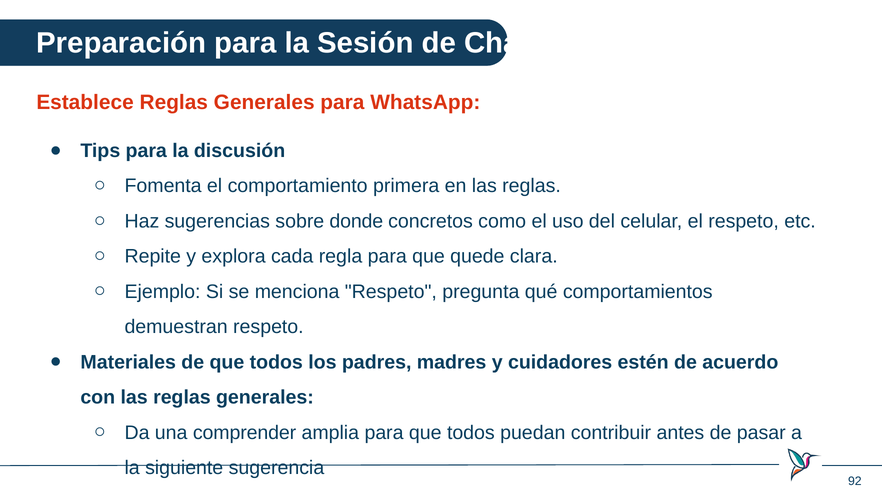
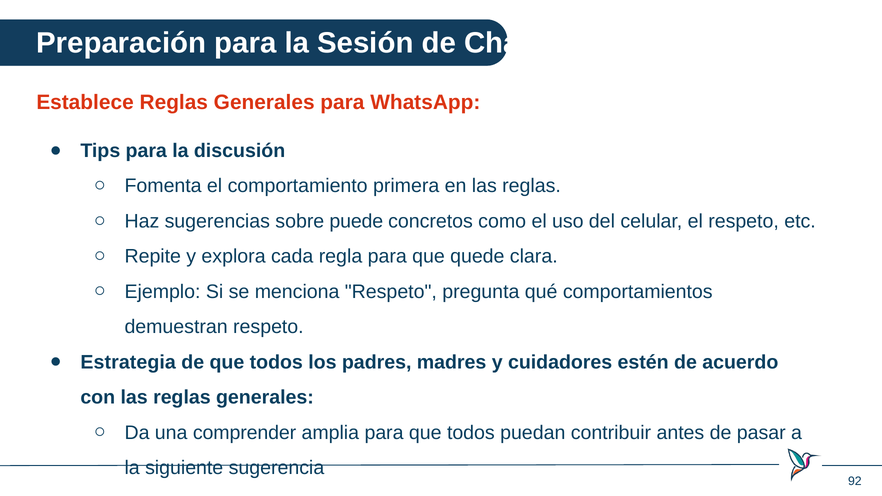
donde: donde -> puede (356, 221)
Materiales: Materiales -> Estrategia (128, 362)
